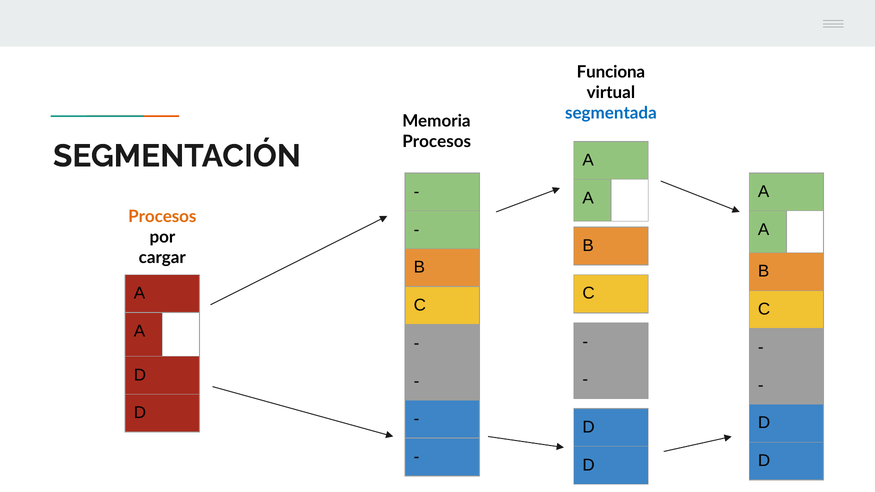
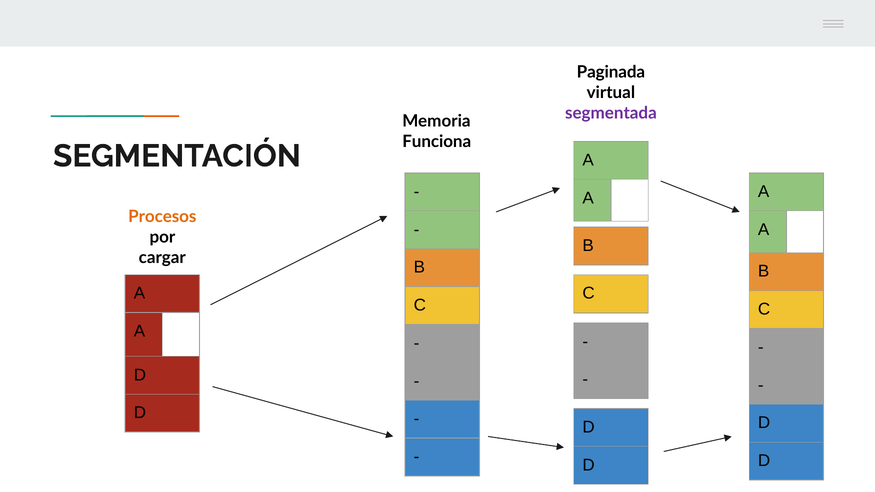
Funciona: Funciona -> Paginada (611, 72)
segmentada colour: blue -> purple (611, 113)
Procesos: Procesos -> Funciona (437, 142)
